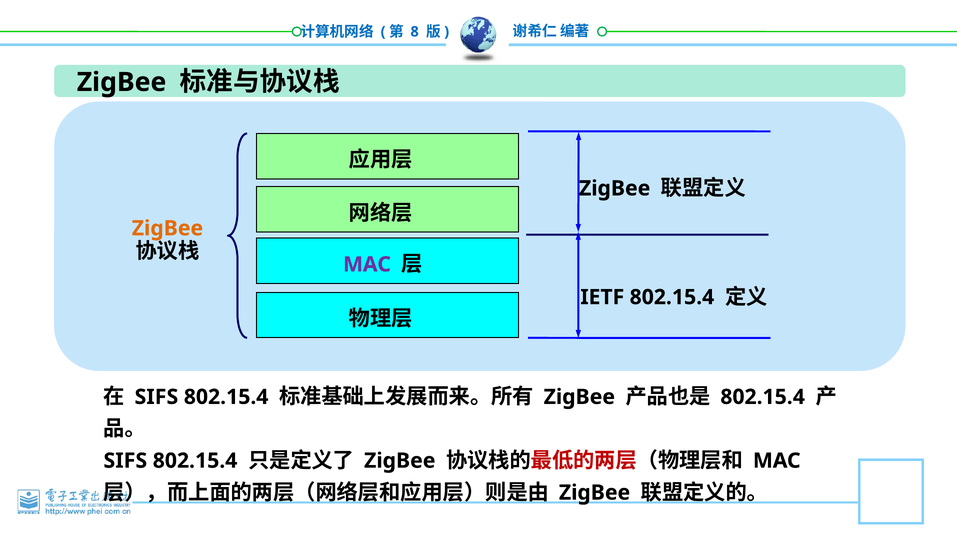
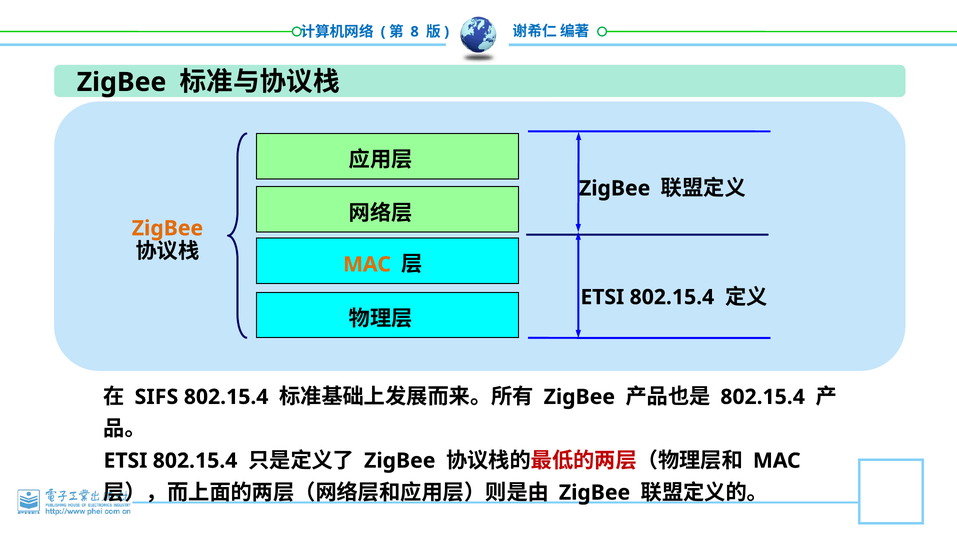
MAC colour: purple -> orange (367, 265)
IETF: IETF -> ETSI (602, 297)
SIFS: SIFS -> ETSI (125, 461)
